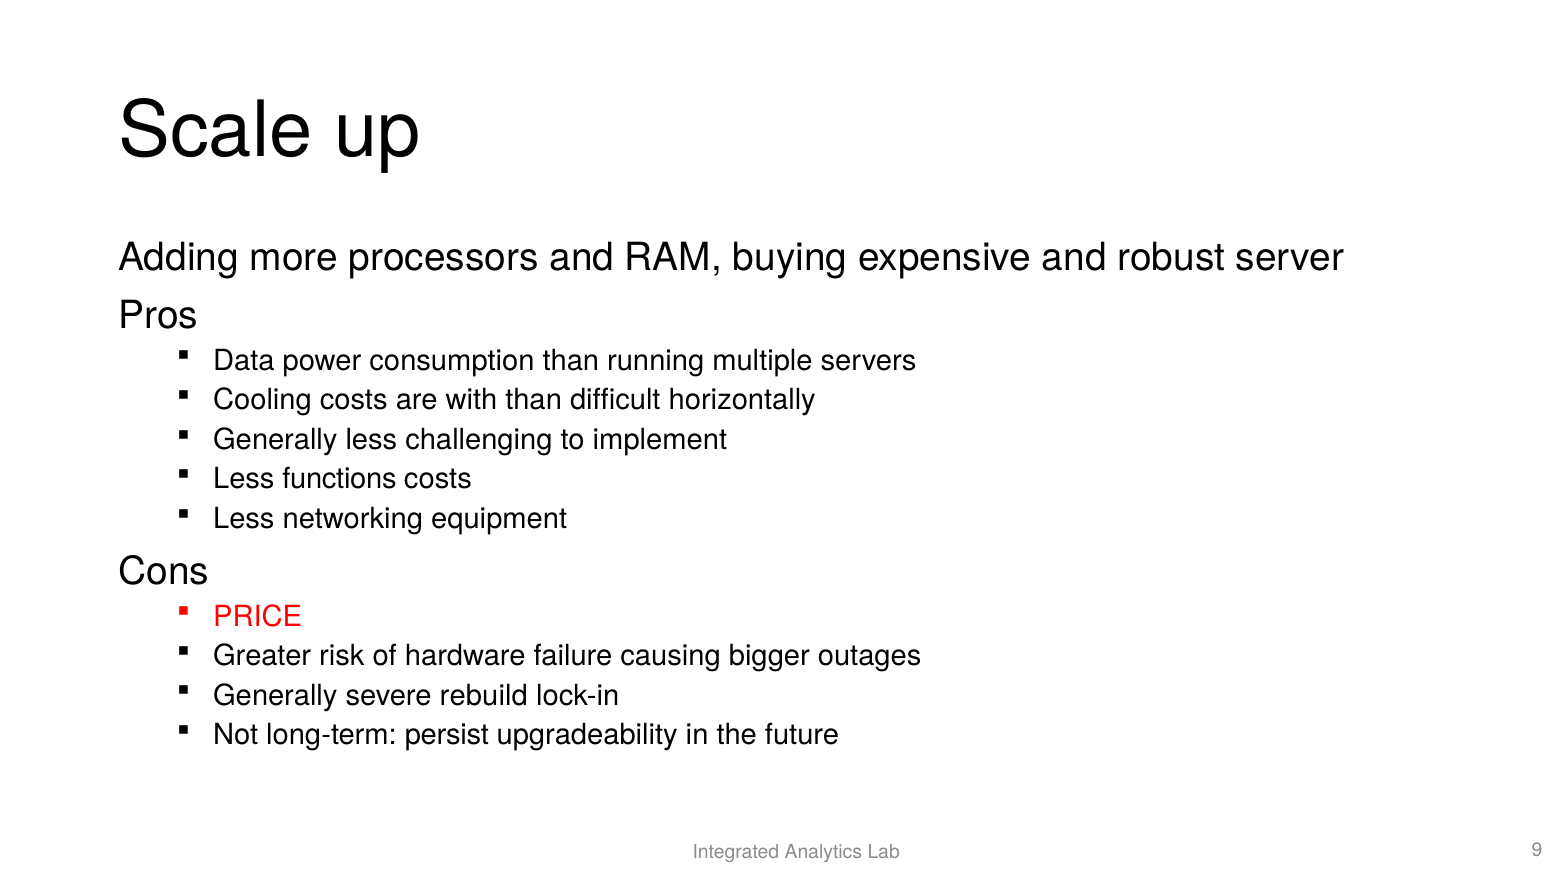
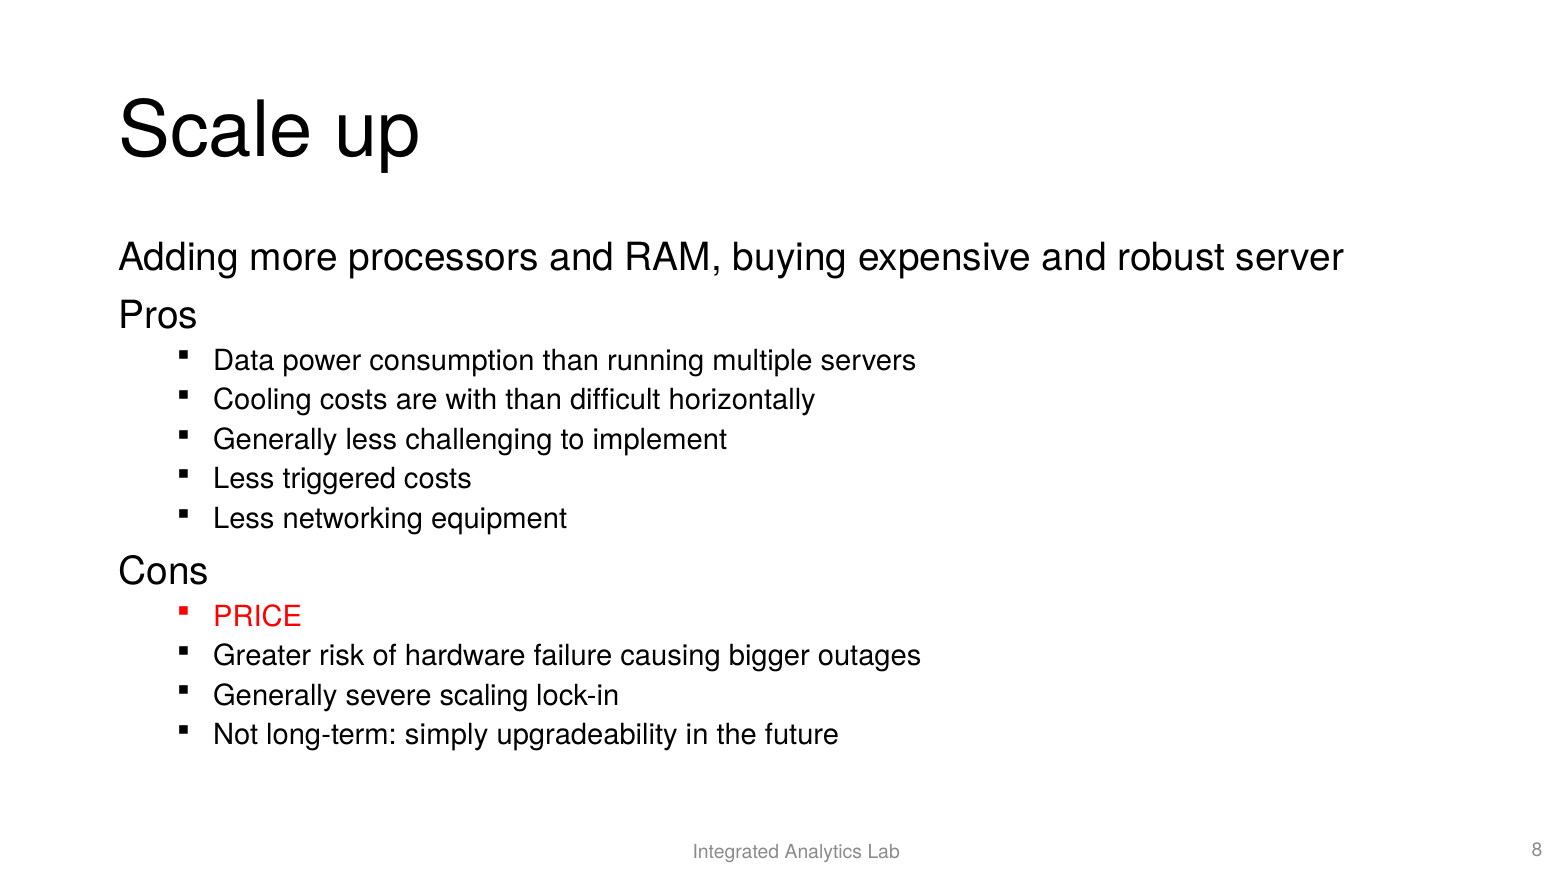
functions: functions -> triggered (339, 479)
rebuild: rebuild -> scaling (484, 696)
persist: persist -> simply (447, 735)
9: 9 -> 8 (1537, 850)
